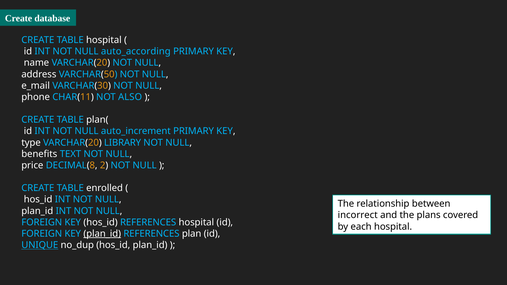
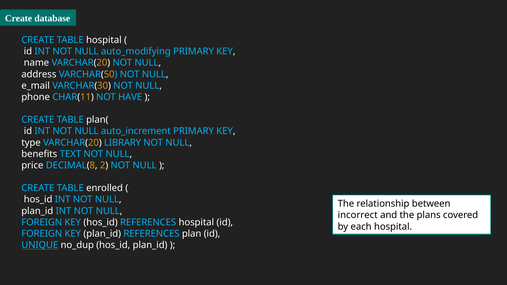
auto_according: auto_according -> auto_modifying (136, 51)
ALSO: ALSO -> HAVE (130, 97)
plan_id underline: present -> none (102, 234)
